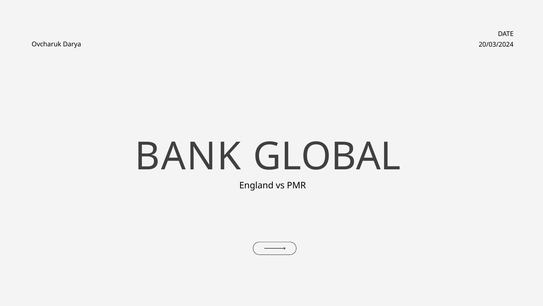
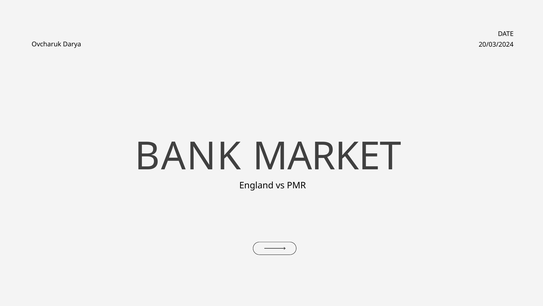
GLOBAL: GLOBAL -> MARKET (327, 156)
